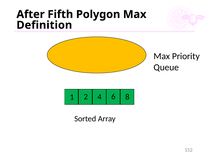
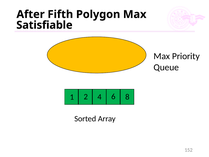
Definition: Definition -> Satisfiable (44, 25)
